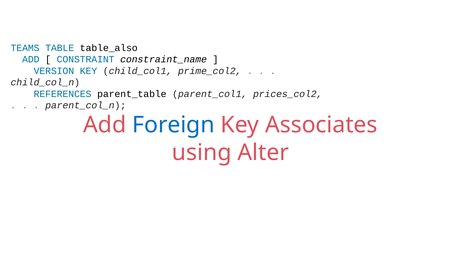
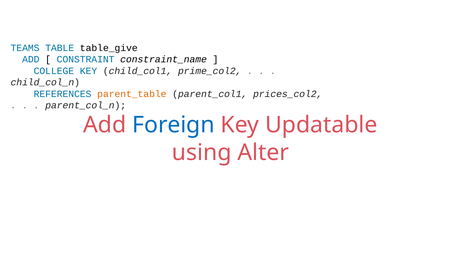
table_also: table_also -> table_give (109, 48)
VERSION: VERSION -> COLLEGE (54, 71)
parent_table colour: black -> orange (132, 94)
Associates: Associates -> Updatable (321, 125)
